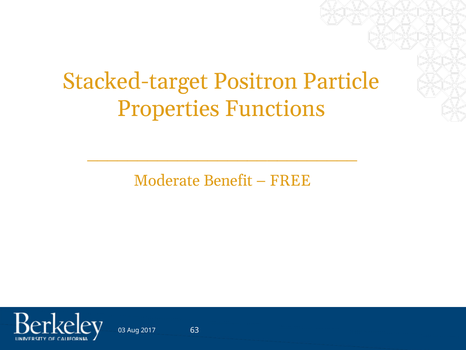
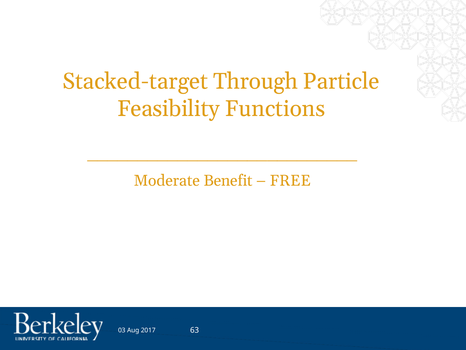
Positron: Positron -> Through (256, 81)
Properties: Properties -> Feasibility (168, 108)
